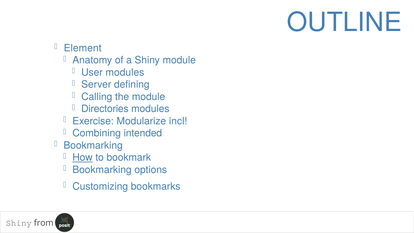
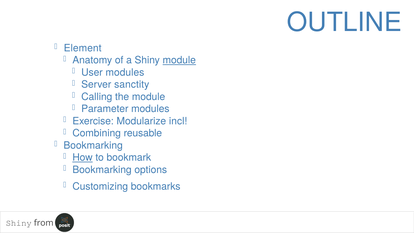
module underline: none -> present (179, 60)
defining: defining -> sanctity (132, 84)
Directories: Directories -> Parameter (105, 109)
intended: intended -> reusable (143, 133)
